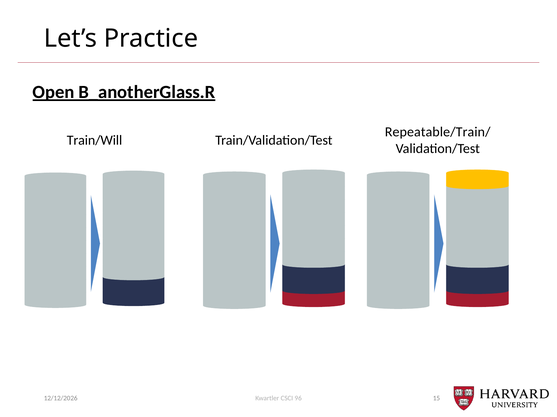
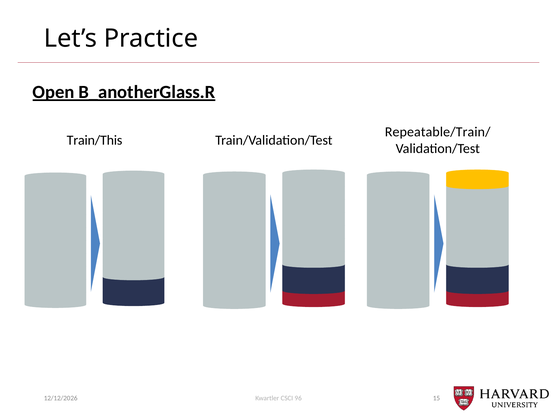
Train/Will: Train/Will -> Train/This (95, 141)
